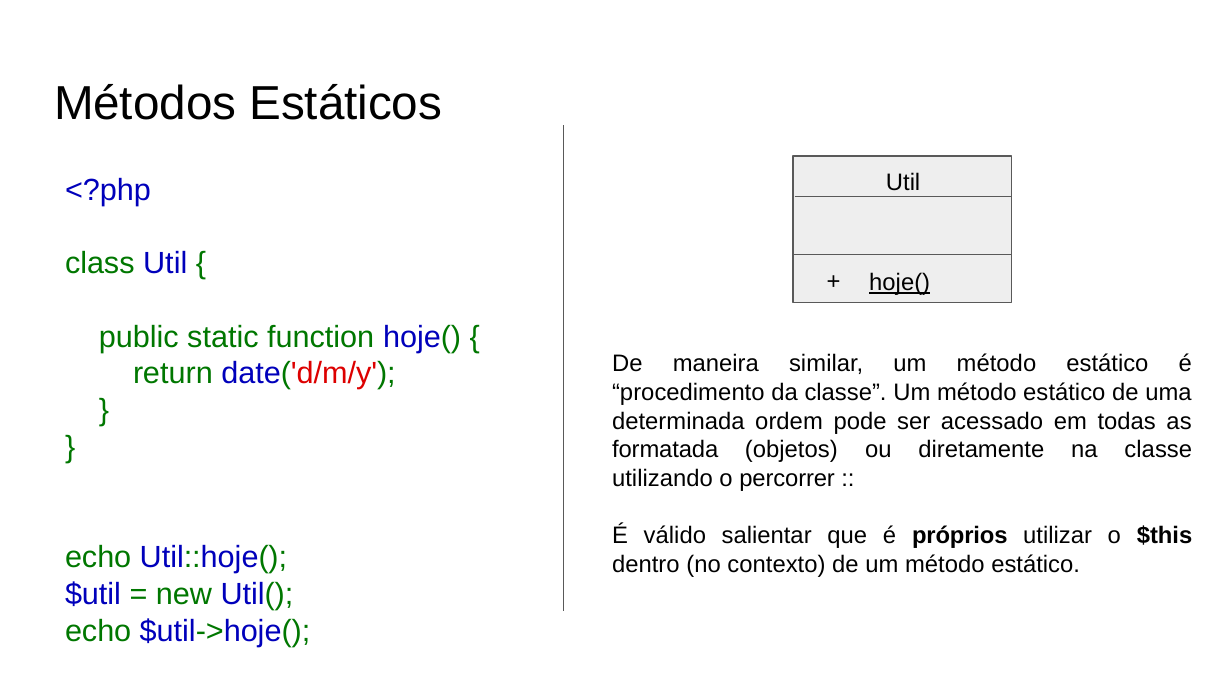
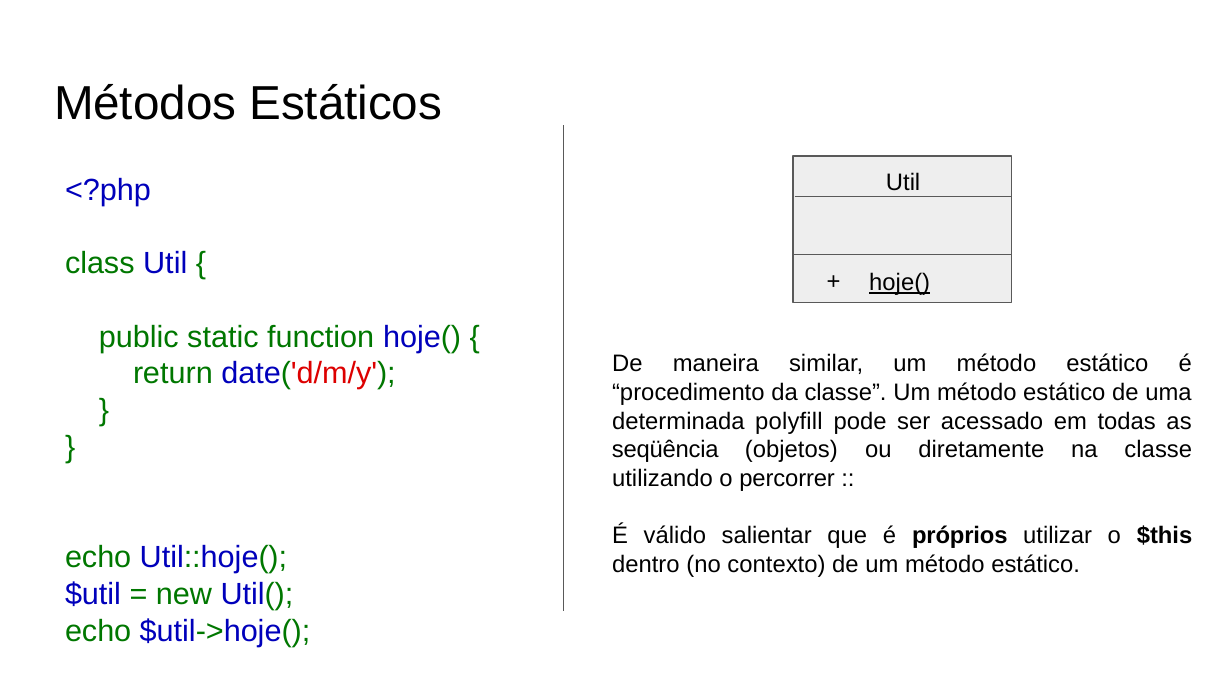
ordem: ordem -> polyfill (789, 421)
formatada: formatada -> seqüência (665, 450)
